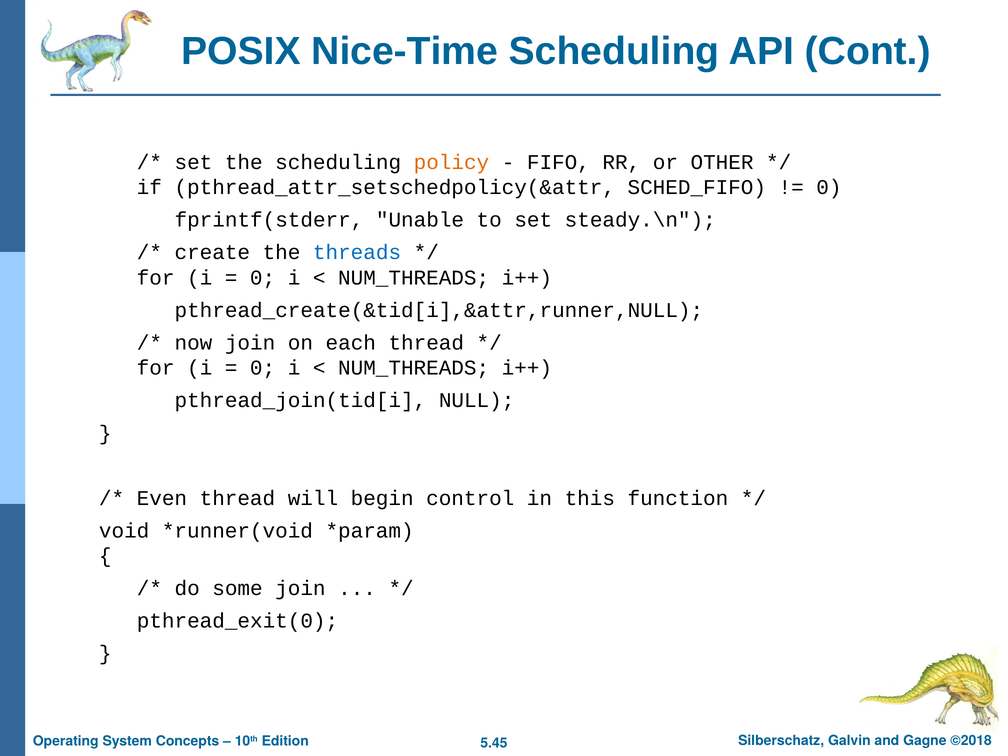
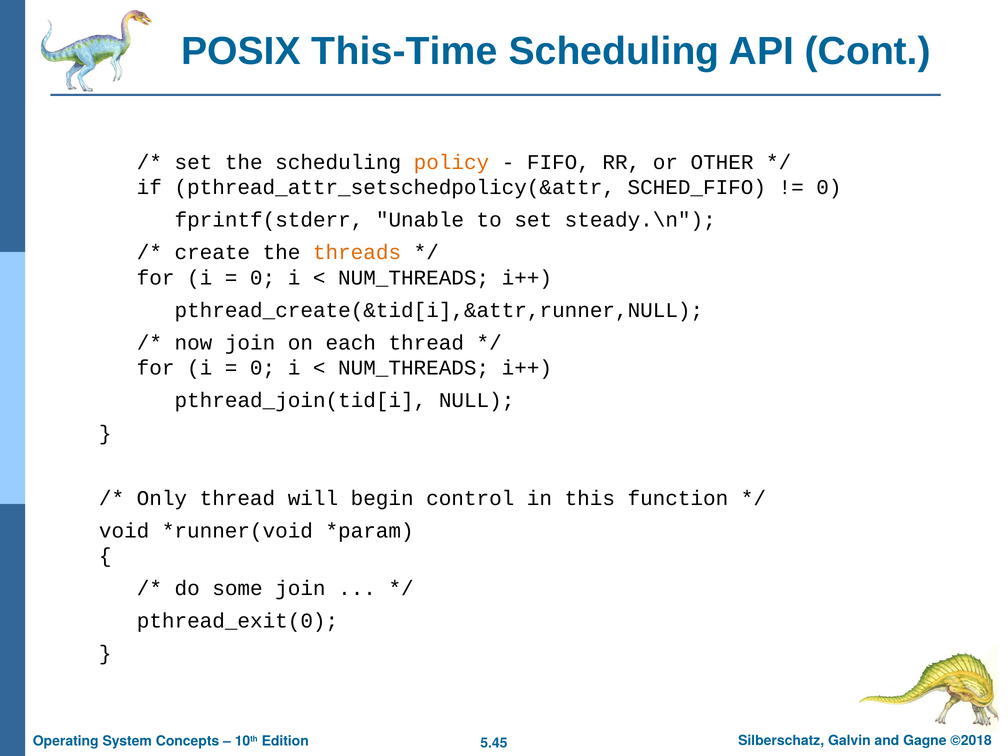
Nice-Time: Nice-Time -> This-Time (405, 51)
threads colour: blue -> orange (357, 253)
Even: Even -> Only (162, 498)
